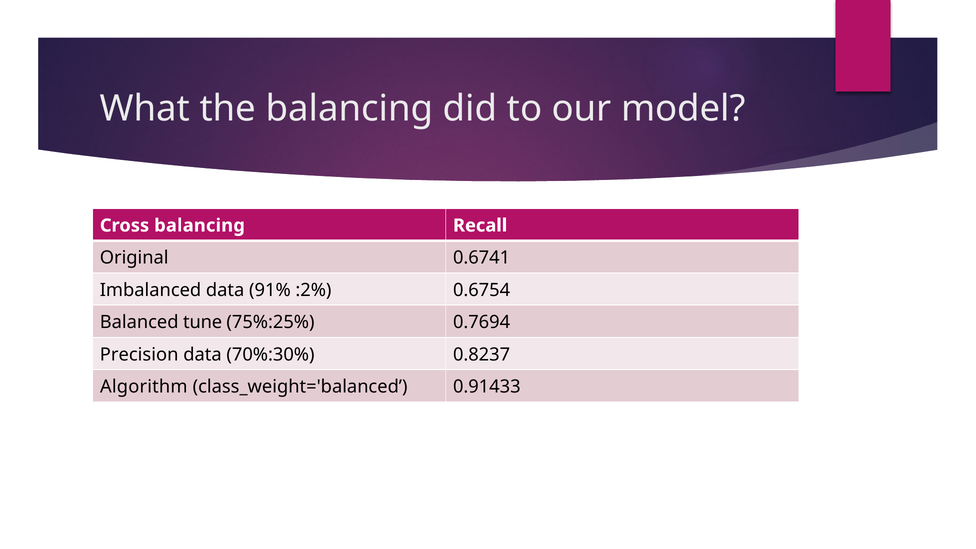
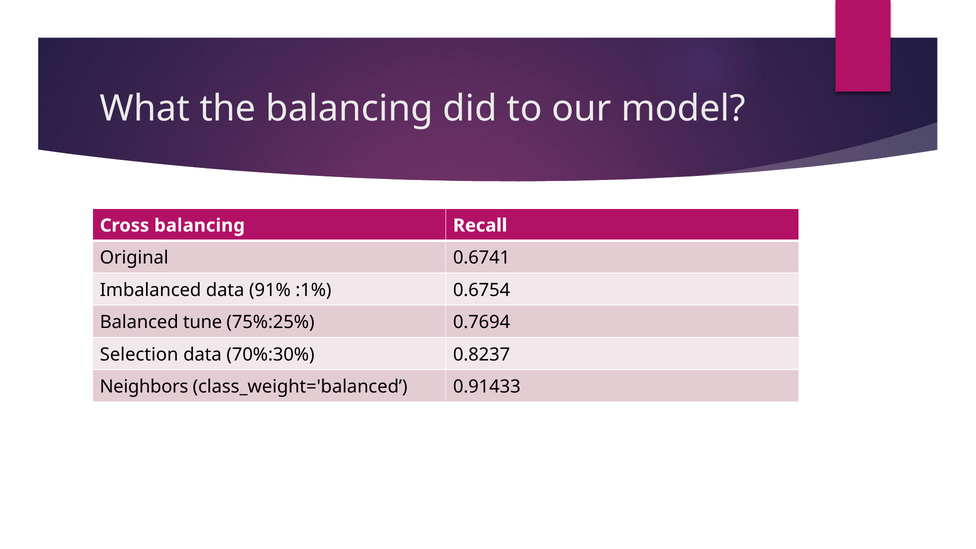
:2%: :2% -> :1% (313, 290)
Precision: Precision -> Selection (139, 355)
Algorithm: Algorithm -> Neighbors (144, 387)
